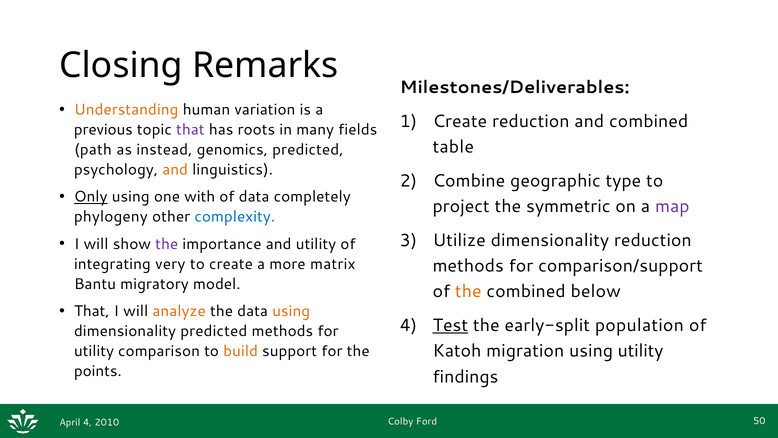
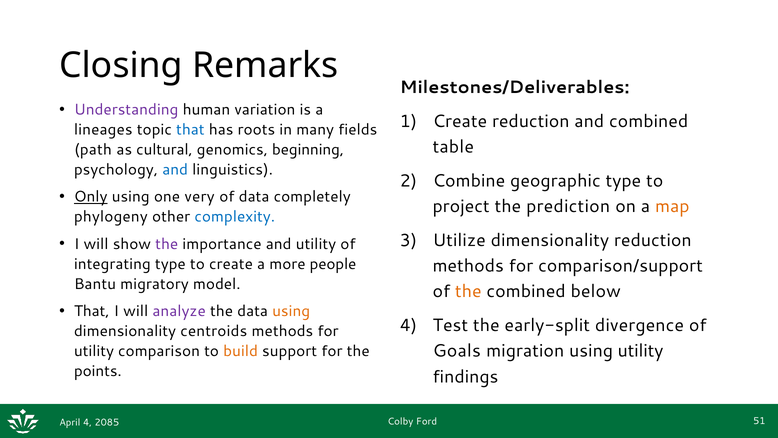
Understanding colour: orange -> purple (126, 110)
previous: previous -> lineages (103, 130)
that colour: purple -> blue (190, 130)
instead: instead -> cultural (164, 150)
genomics predicted: predicted -> beginning (308, 150)
and colour: orange -> blue (175, 169)
with: with -> very (200, 197)
symmetric: symmetric -> prediction (568, 206)
map colour: purple -> orange (672, 206)
integrating very: very -> type (170, 264)
matrix: matrix -> people (333, 264)
analyze colour: orange -> purple (179, 311)
Test underline: present -> none (450, 325)
population: population -> divergence (639, 325)
dimensionality predicted: predicted -> centroids (214, 331)
Katoh: Katoh -> Goals (457, 351)
50: 50 -> 51 (759, 421)
2010: 2010 -> 2085 (107, 422)
